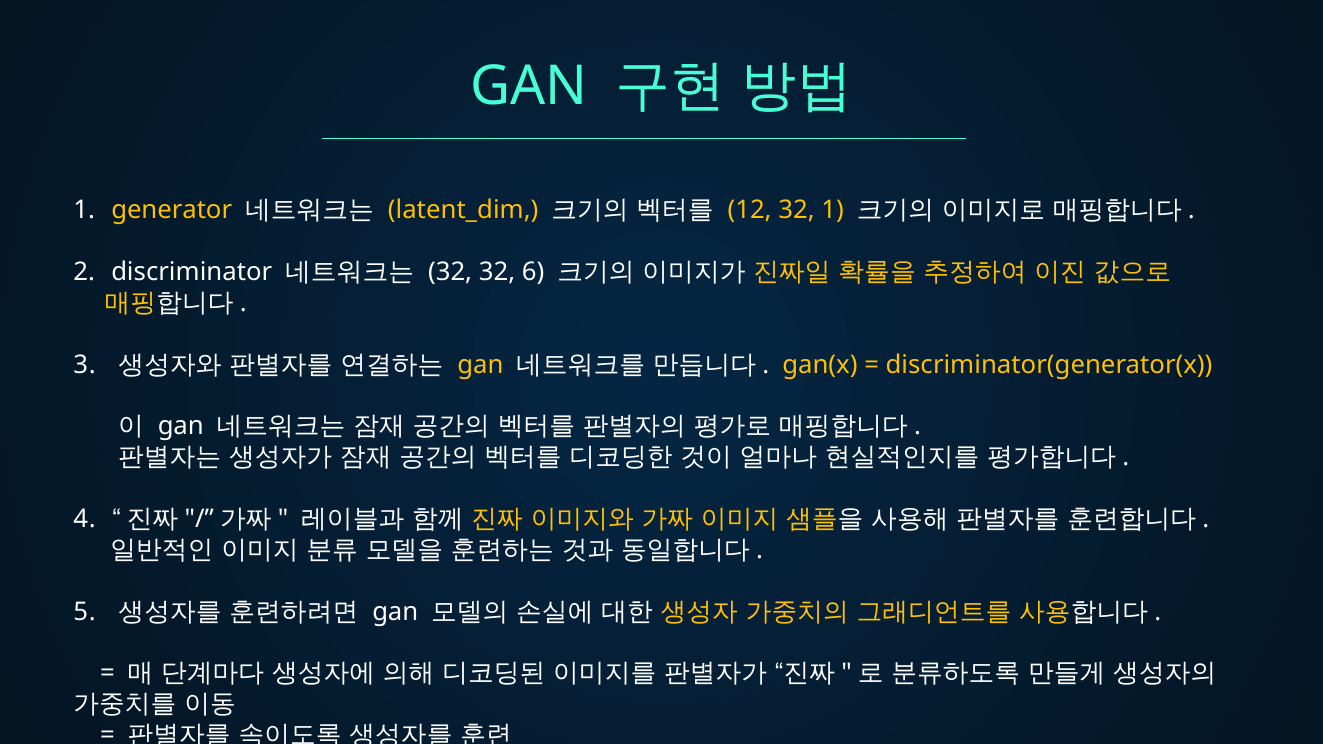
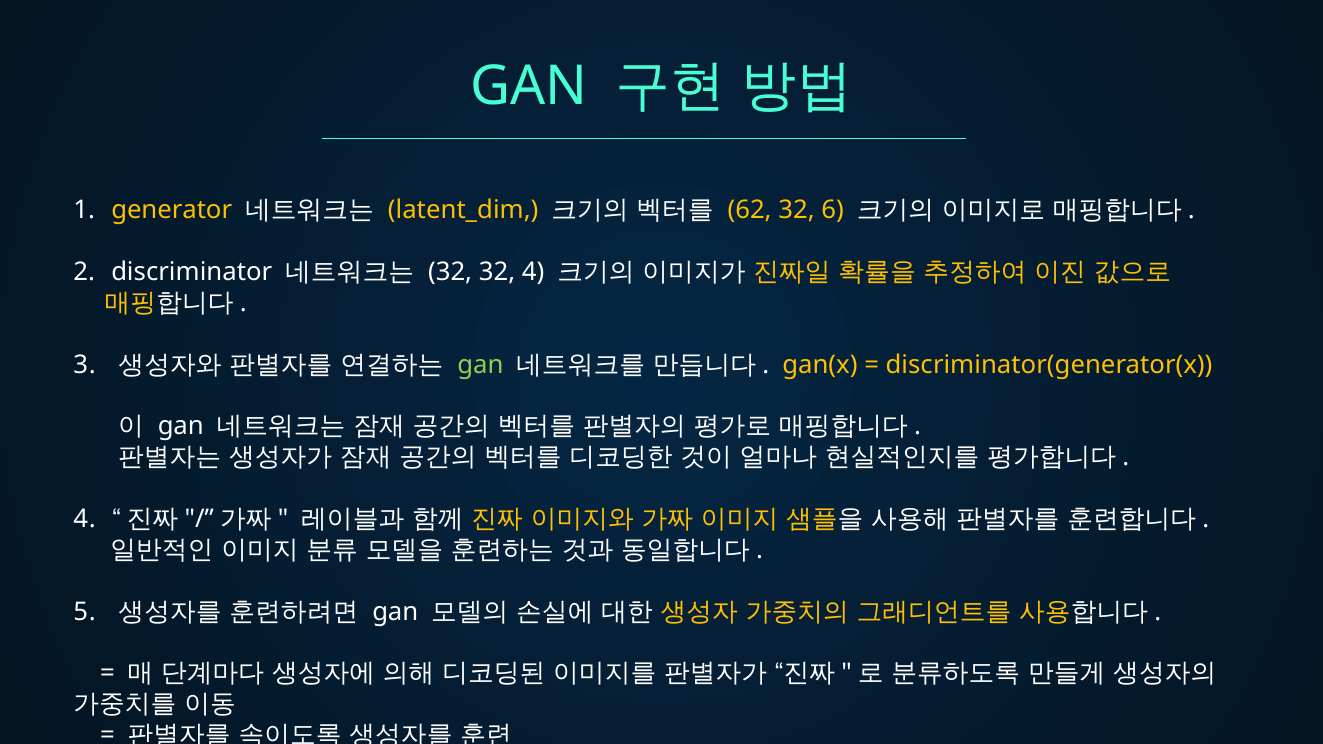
12: 12 -> 62 (750, 210)
32 1: 1 -> 6 (833, 210)
32 6: 6 -> 4 (533, 272)
gan colour: yellow -> light green (480, 365)
